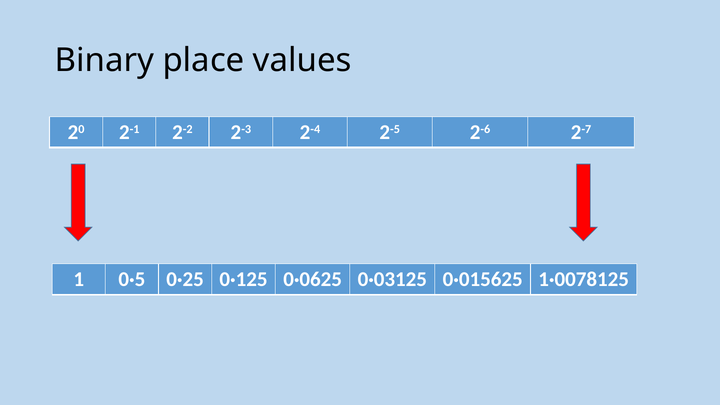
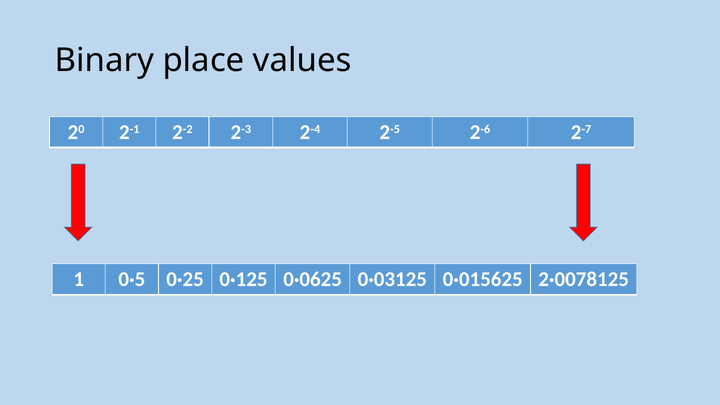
1·0078125: 1·0078125 -> 2·0078125 (584, 279)
